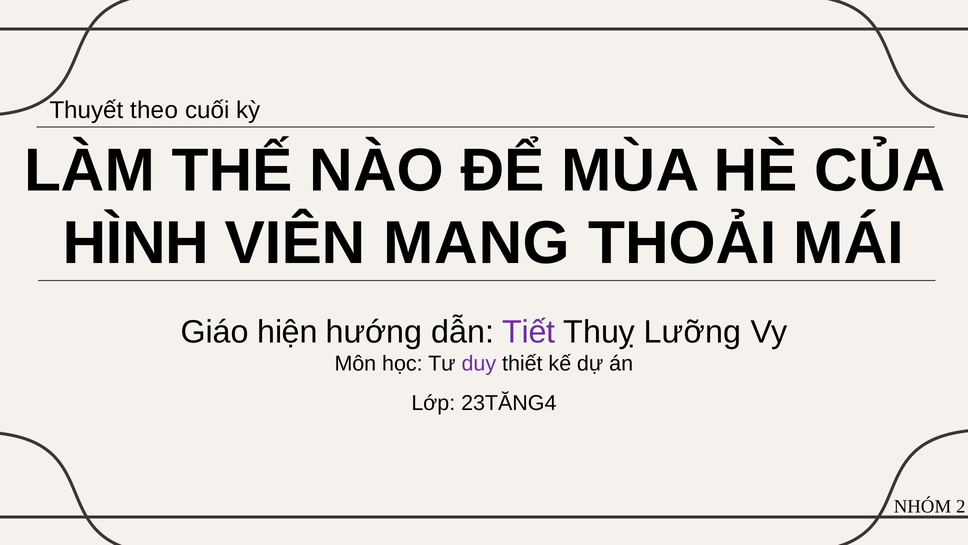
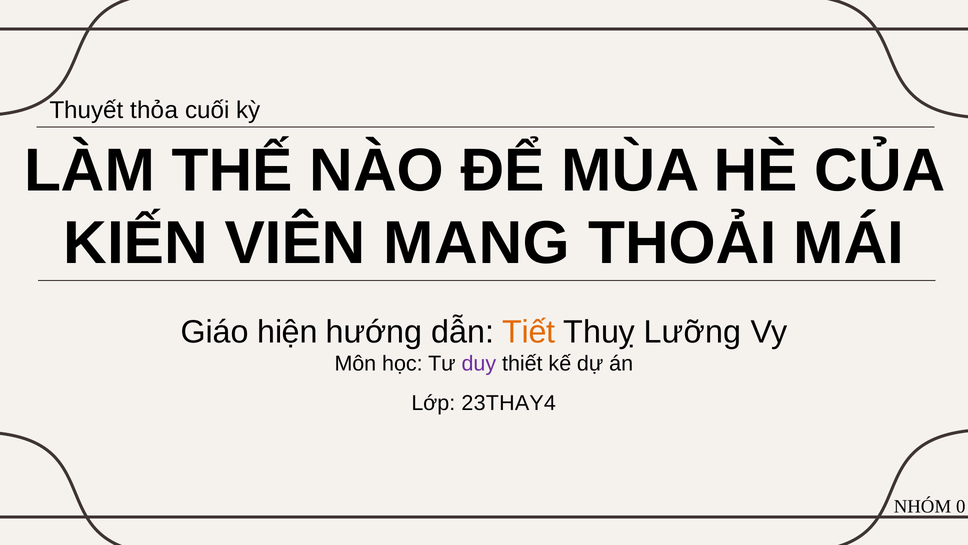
theo: theo -> thỏa (154, 110)
HÌNH: HÌNH -> KIẾN (136, 243)
Tiết colour: purple -> orange (529, 332)
23TĂNG4: 23TĂNG4 -> 23THAY4 (509, 403)
2: 2 -> 0 (961, 506)
